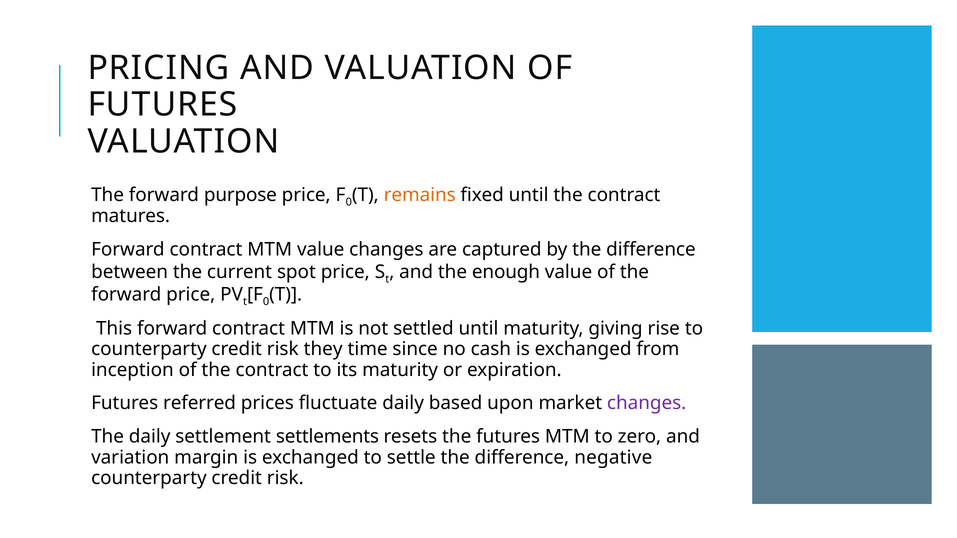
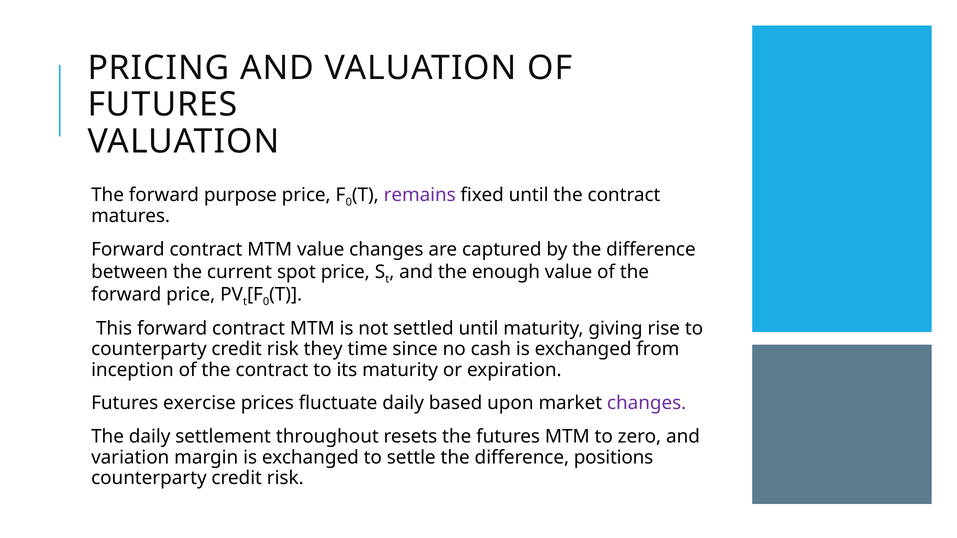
remains colour: orange -> purple (420, 195)
referred: referred -> exercise (199, 403)
settlements: settlements -> throughout (327, 437)
negative: negative -> positions (614, 458)
